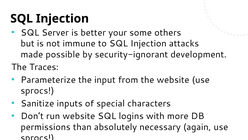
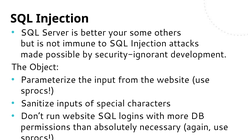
Traces: Traces -> Object (44, 67)
